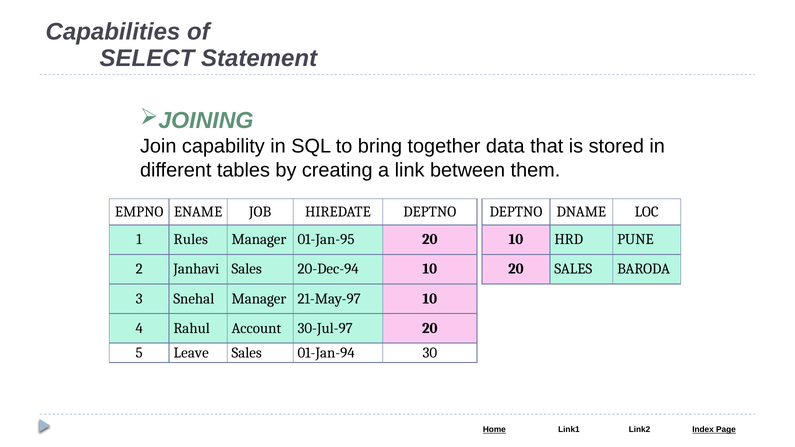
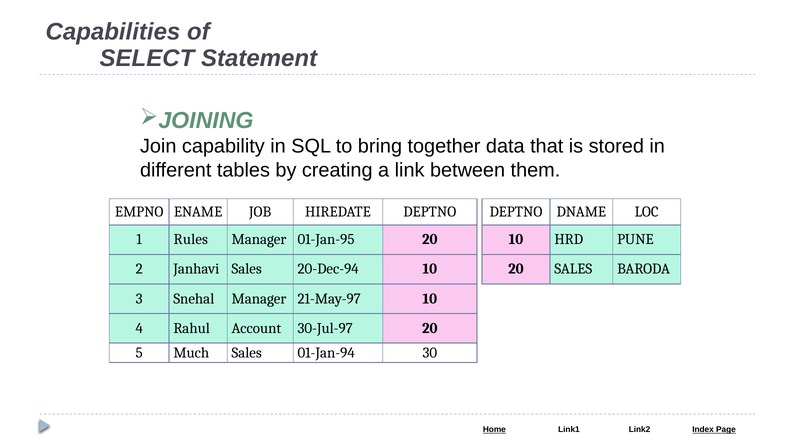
Leave: Leave -> Much (191, 353)
